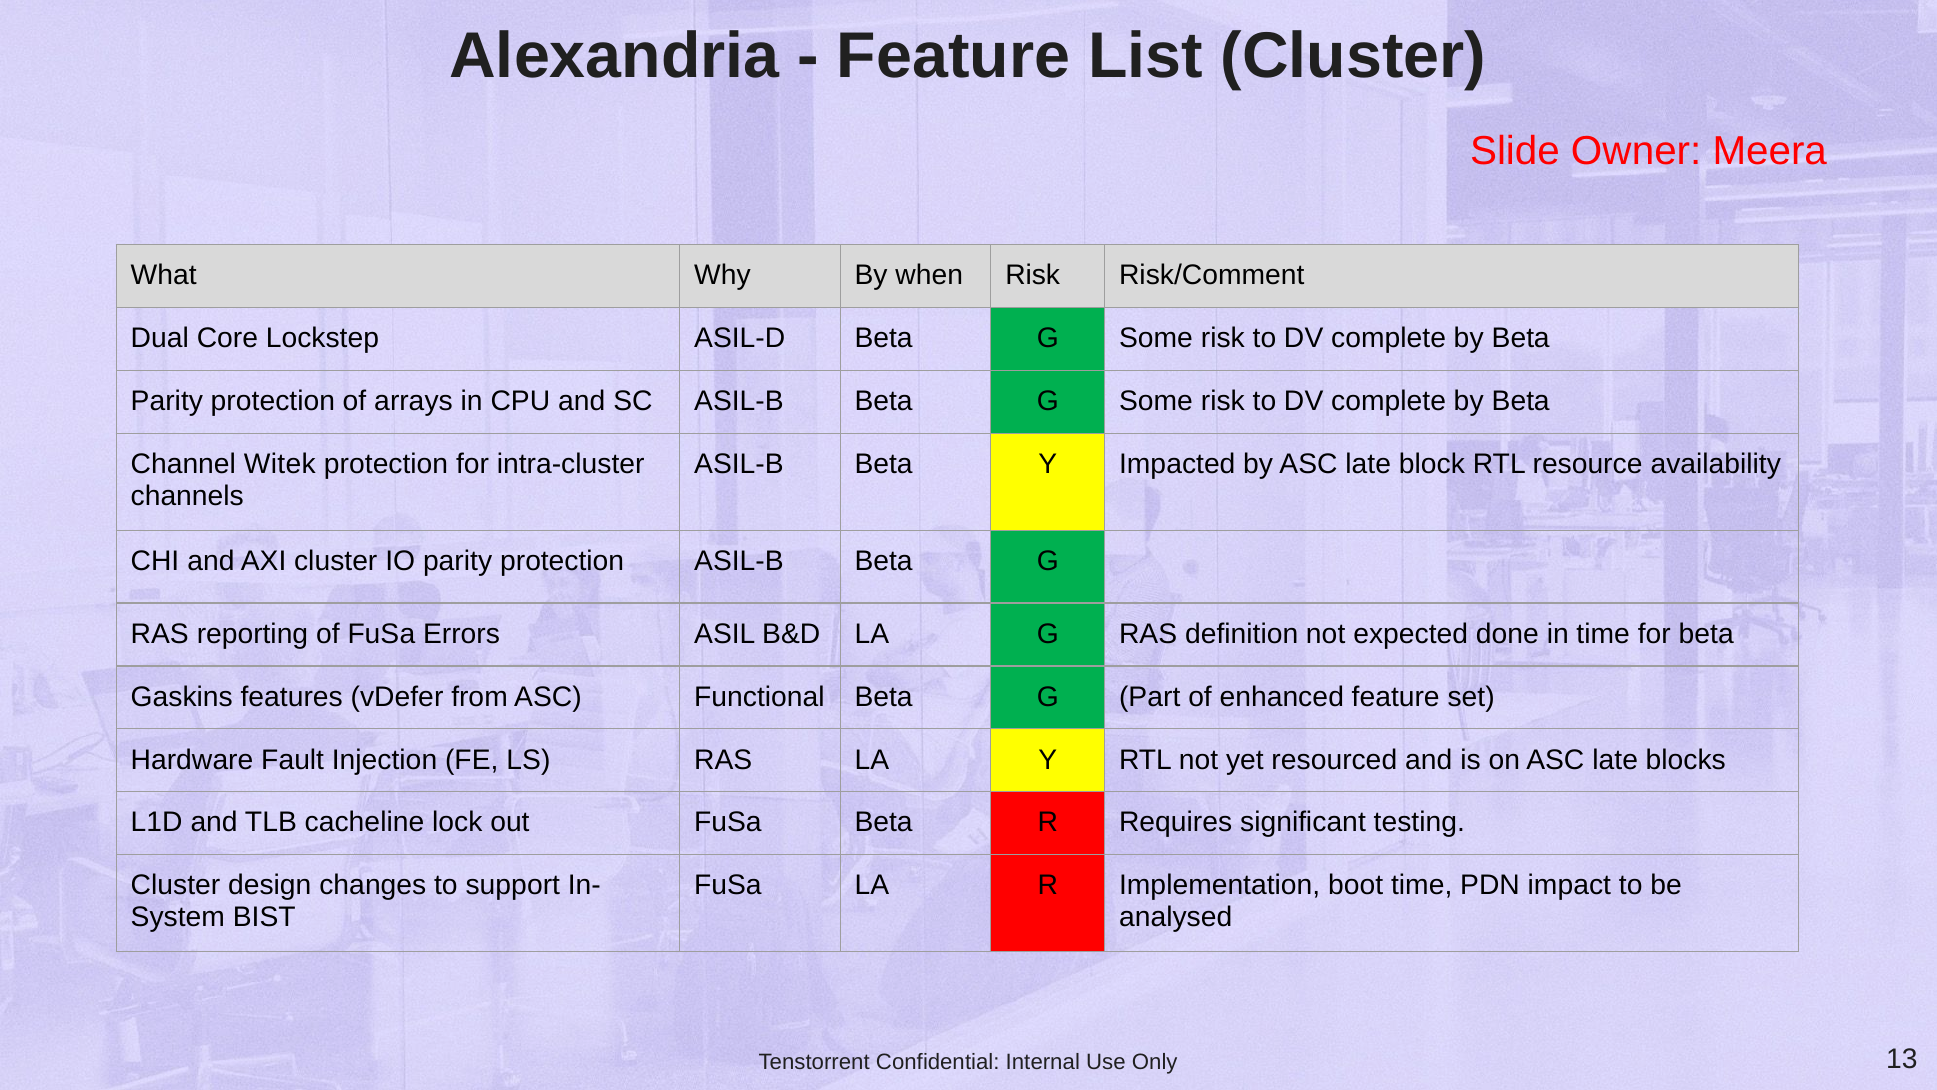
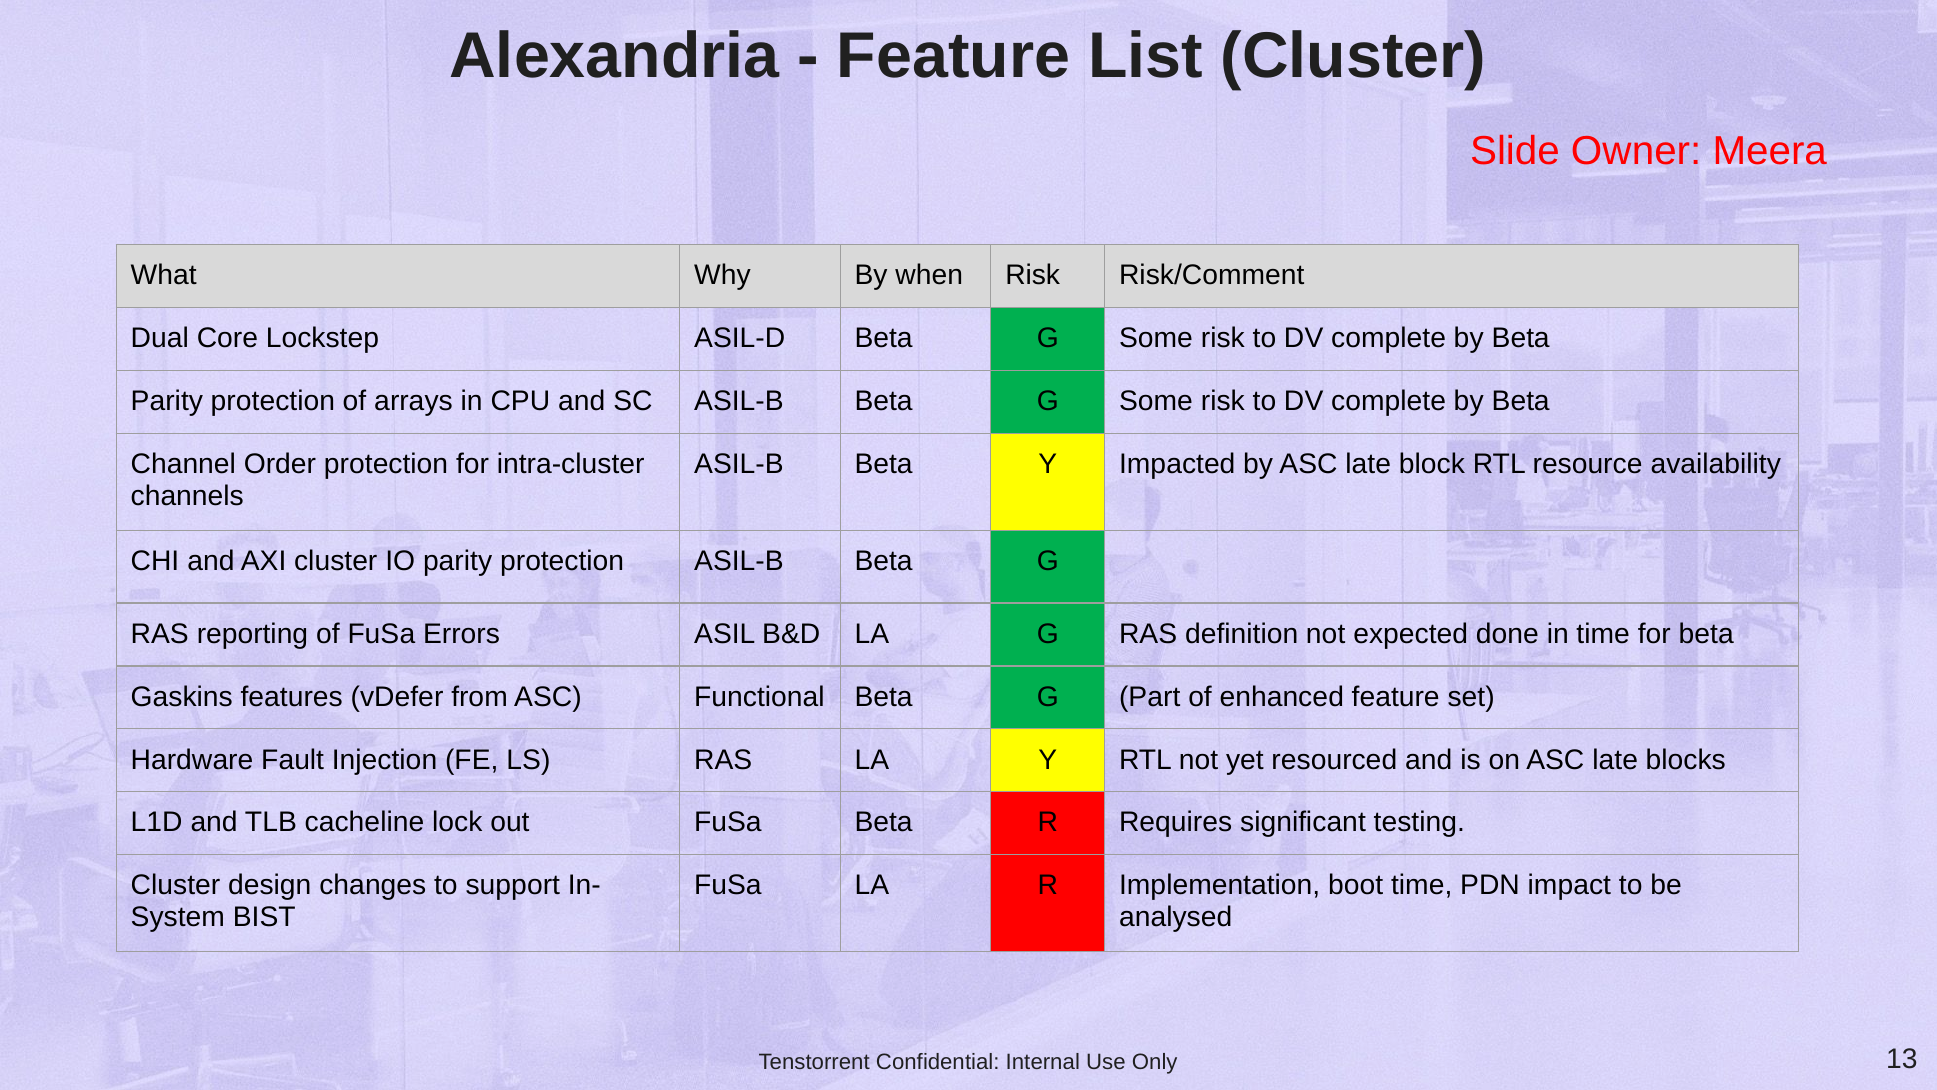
Witek: Witek -> Order (280, 464)
